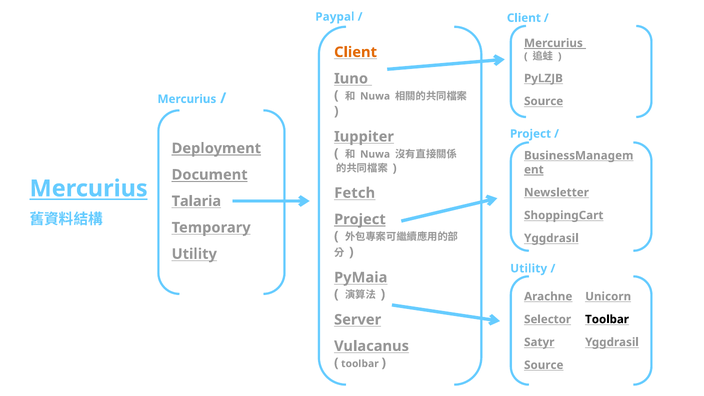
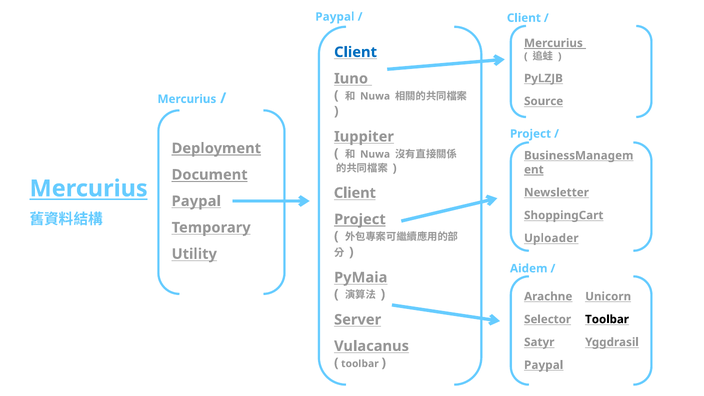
Client colour: orange -> blue (356, 52)
Fetch: Fetch -> Client (355, 193)
Talaria: Talaria -> Paypal (196, 201)
Yggdrasil: Yggdrasil -> Uploader (551, 238)
Utility: Utility -> Aidem (529, 268)
Source: Source -> Paypal (544, 365)
